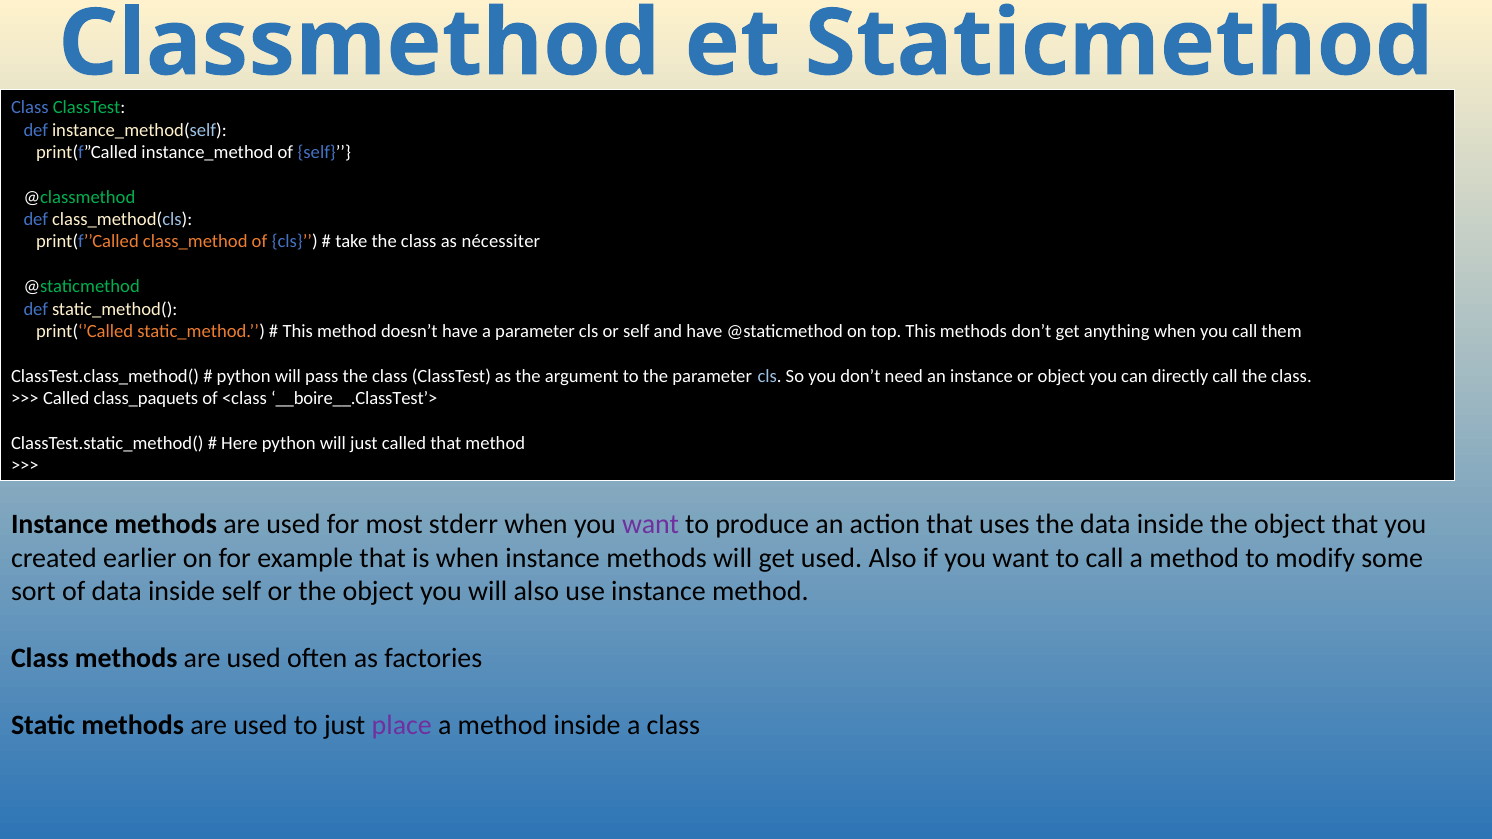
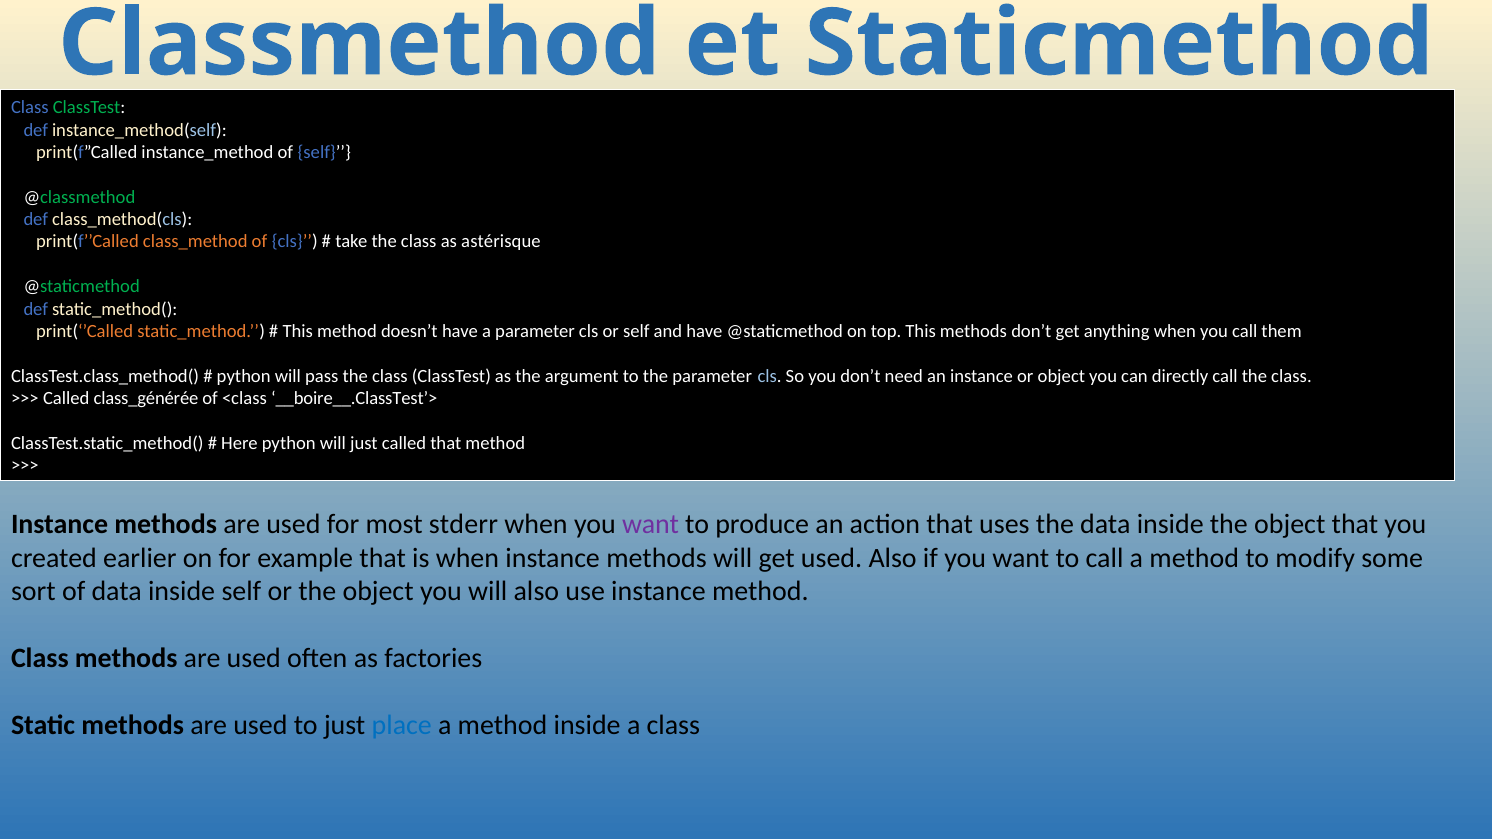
nécessiter: nécessiter -> astérisque (501, 242)
class_paquets: class_paquets -> class_générée (146, 398)
place colour: purple -> blue (402, 726)
